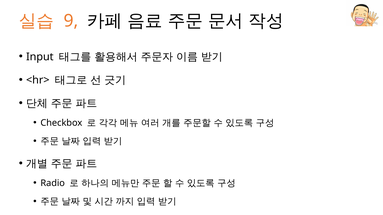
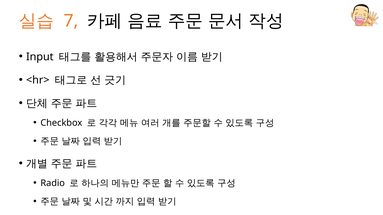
9: 9 -> 7 (71, 21)
